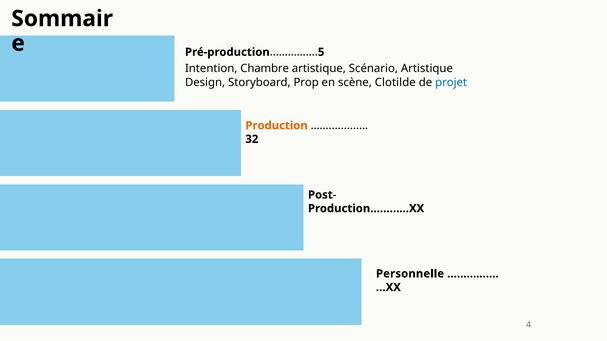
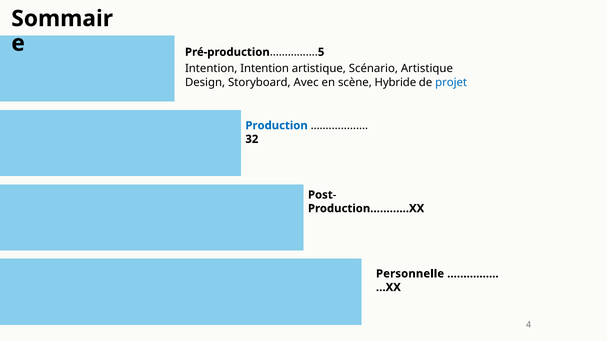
Intention Chambre: Chambre -> Intention (265, 69)
Prop: Prop -> Avec (306, 82)
Clotilde: Clotilde -> Hybride (395, 82)
Production colour: orange -> blue (277, 126)
